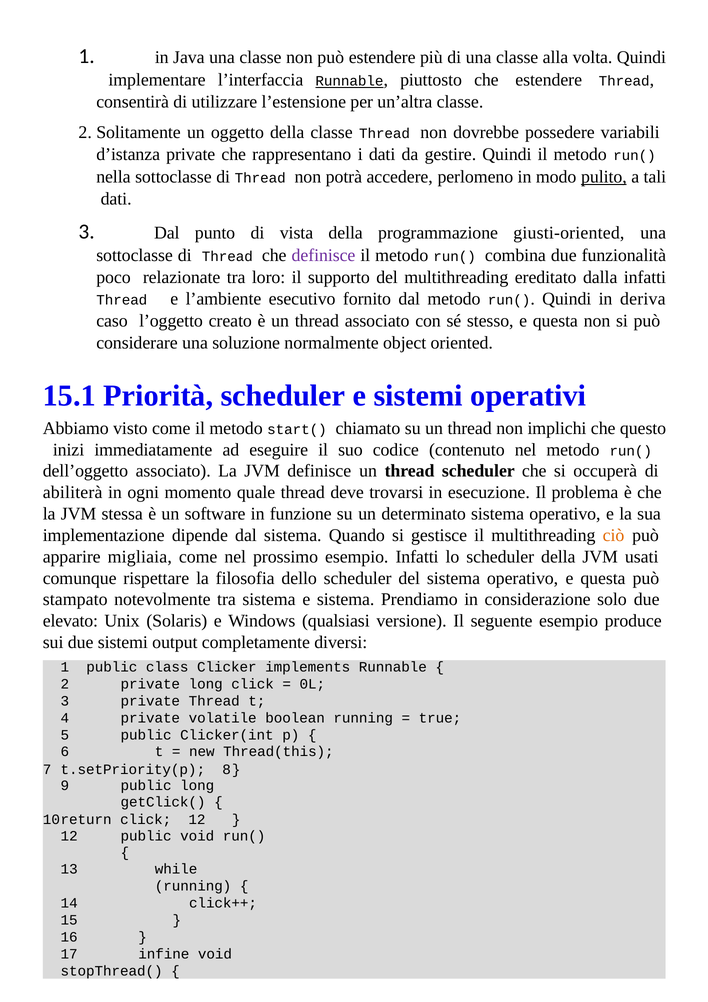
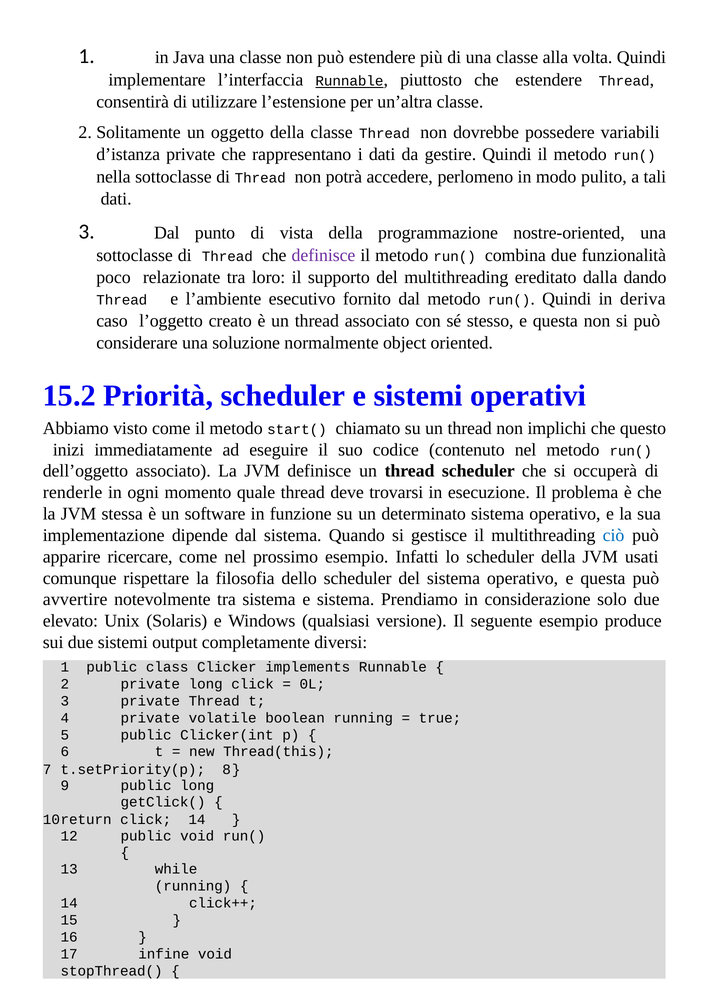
pulito underline: present -> none (604, 177)
giusti-oriented: giusti-oriented -> nostre-oriented (569, 233)
dalla infatti: infatti -> dando (645, 277)
15.1: 15.1 -> 15.2 (69, 396)
abiliterà: abiliterà -> renderle (73, 492)
ciò colour: orange -> blue (614, 535)
migliaia: migliaia -> ricercare (140, 557)
stampato: stampato -> avvertire (75, 600)
click 12: 12 -> 14 (197, 820)
